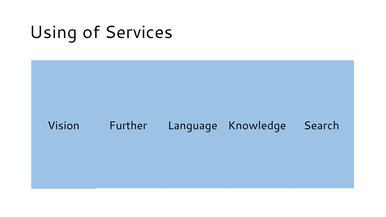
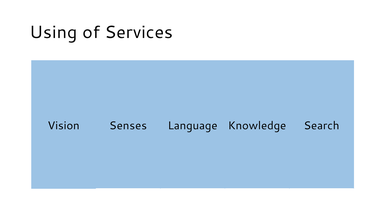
Further: Further -> Senses (128, 126)
